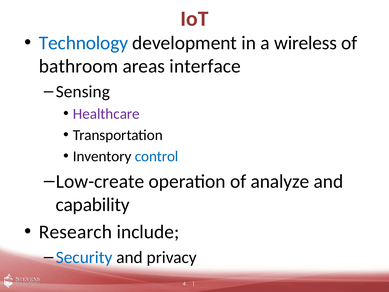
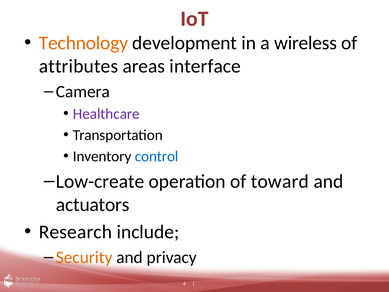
Technology colour: blue -> orange (84, 43)
bathroom: bathroom -> attributes (79, 66)
Sensing: Sensing -> Camera (83, 92)
analyze: analyze -> toward (280, 181)
capability: capability -> actuators (93, 205)
Security colour: blue -> orange (84, 257)
